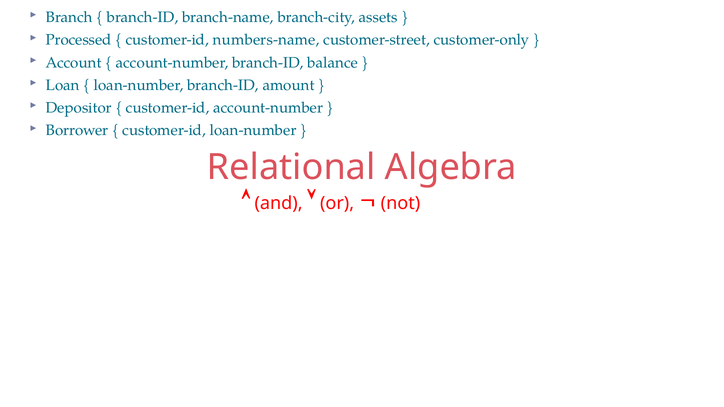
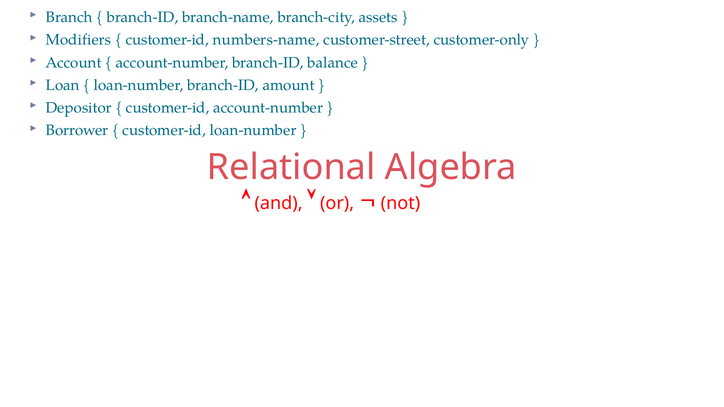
Processed: Processed -> Modifiers (79, 40)
